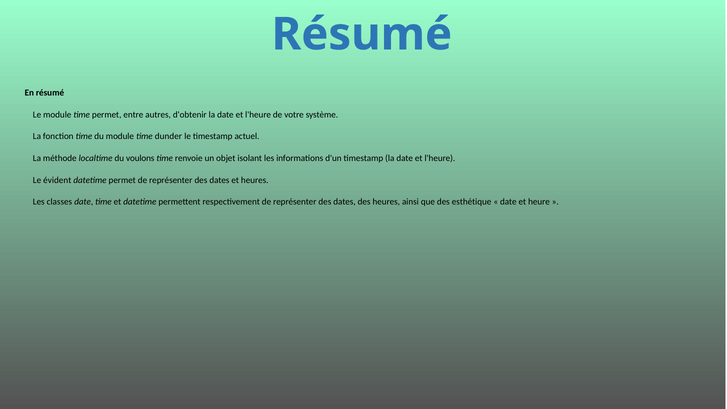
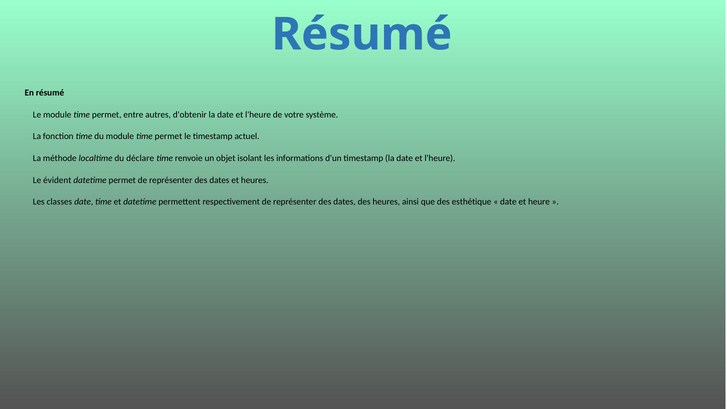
du module time dunder: dunder -> permet (168, 136)
voulons: voulons -> déclare (140, 158)
